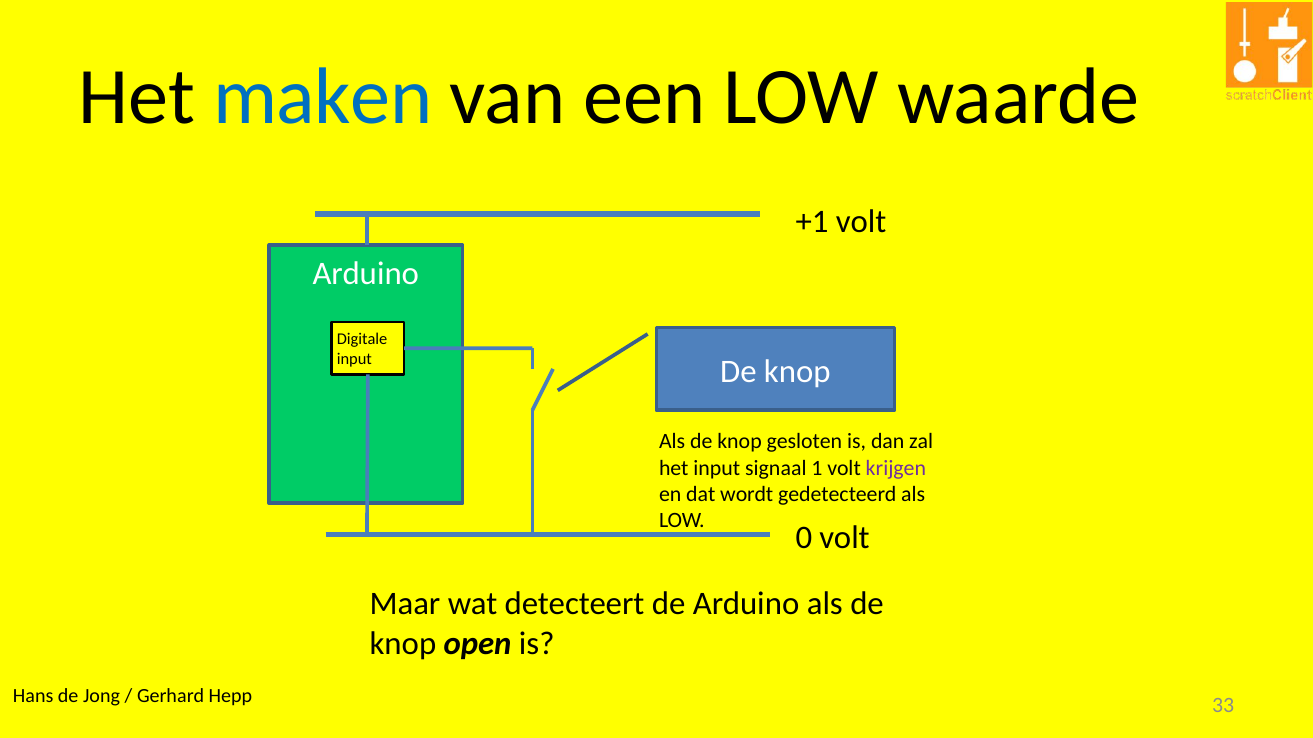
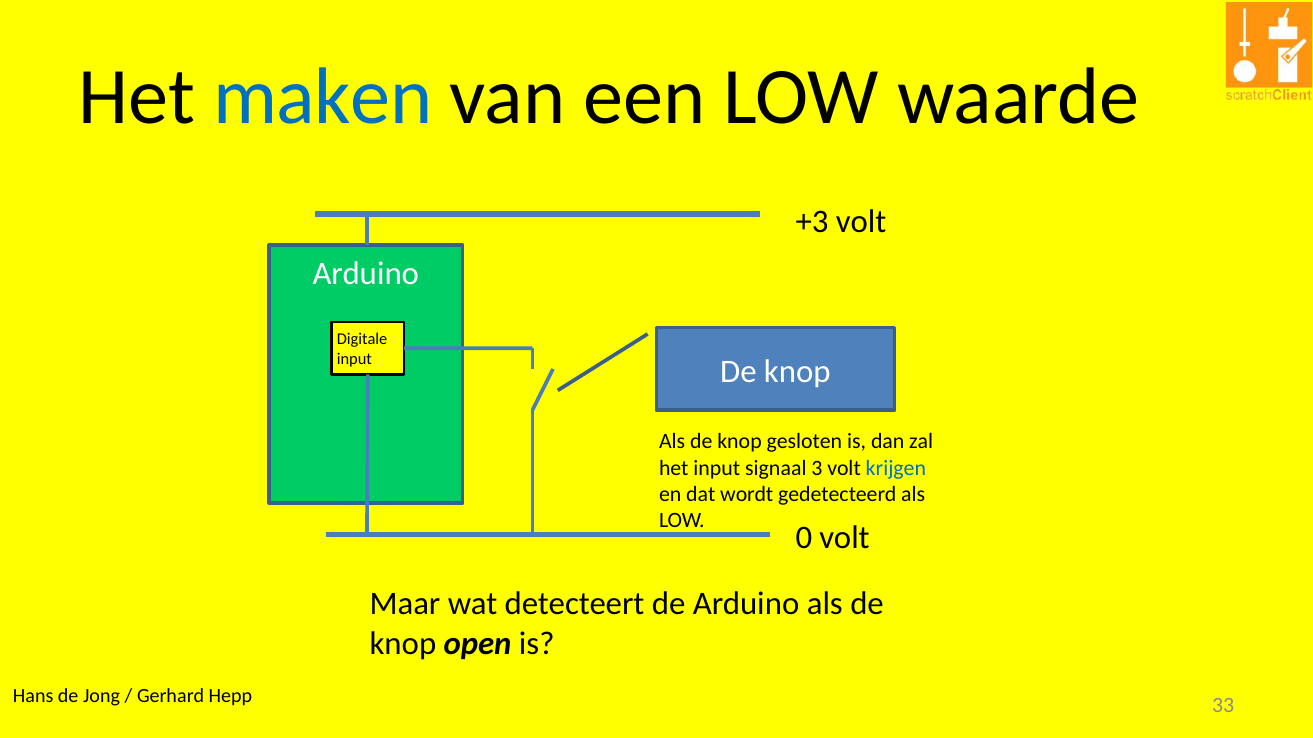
+1: +1 -> +3 (812, 222)
1: 1 -> 3 (817, 468)
krijgen colour: purple -> blue (896, 468)
